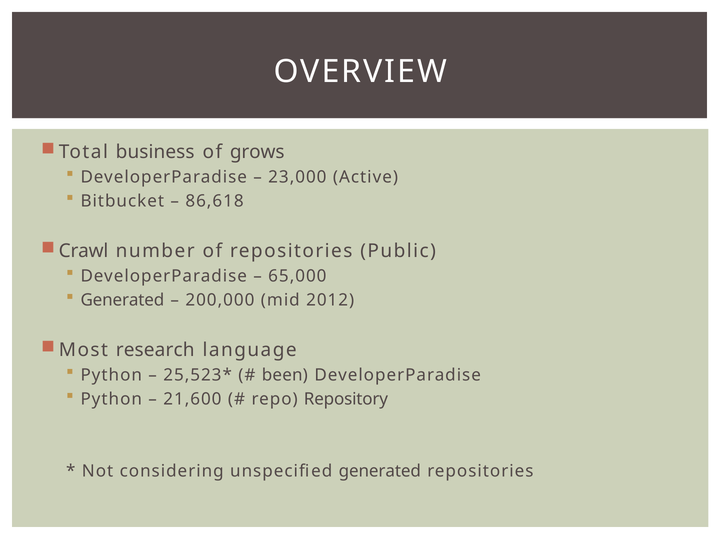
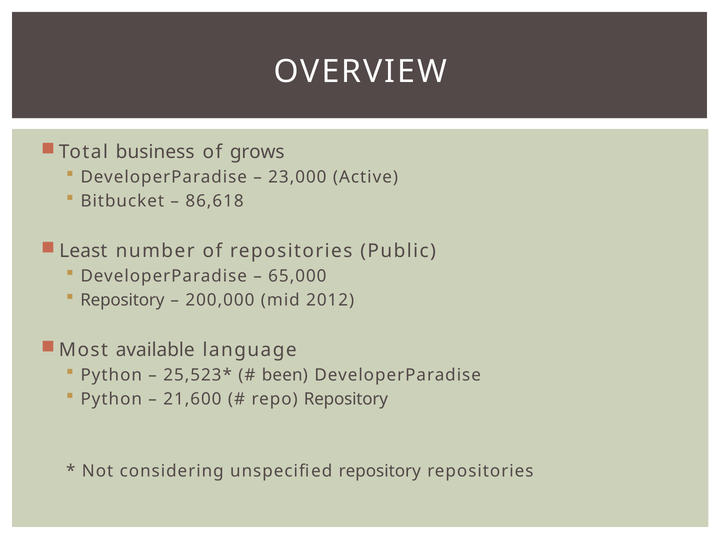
Crawl: Crawl -> Least (83, 251)
Generated: Generated -> Repository (122, 300)
research: research -> available (155, 350)
unspecified generated: generated -> repository (380, 471)
